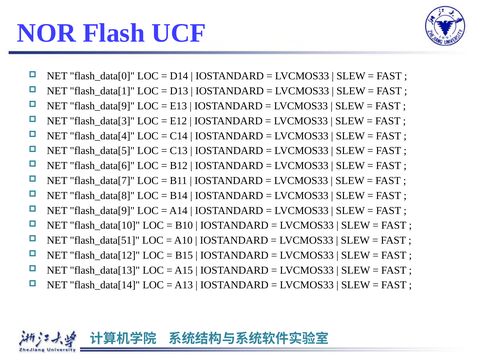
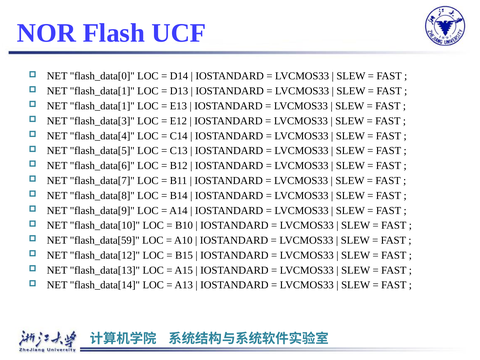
flash_data[9: flash_data[9 -> flash_data[1 (102, 106)
flash_data[51: flash_data[51 -> flash_data[59 (105, 240)
